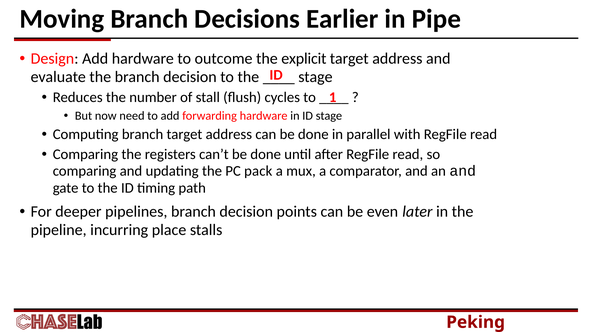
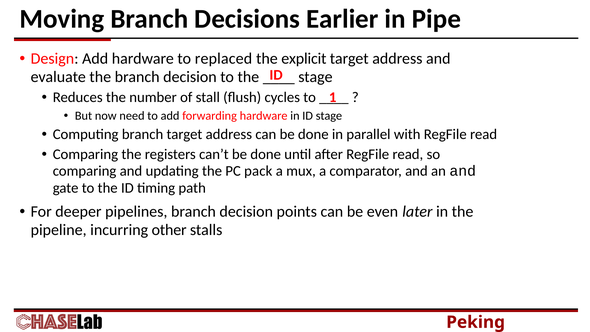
outcome: outcome -> replaced (223, 59)
place: place -> other (169, 230)
